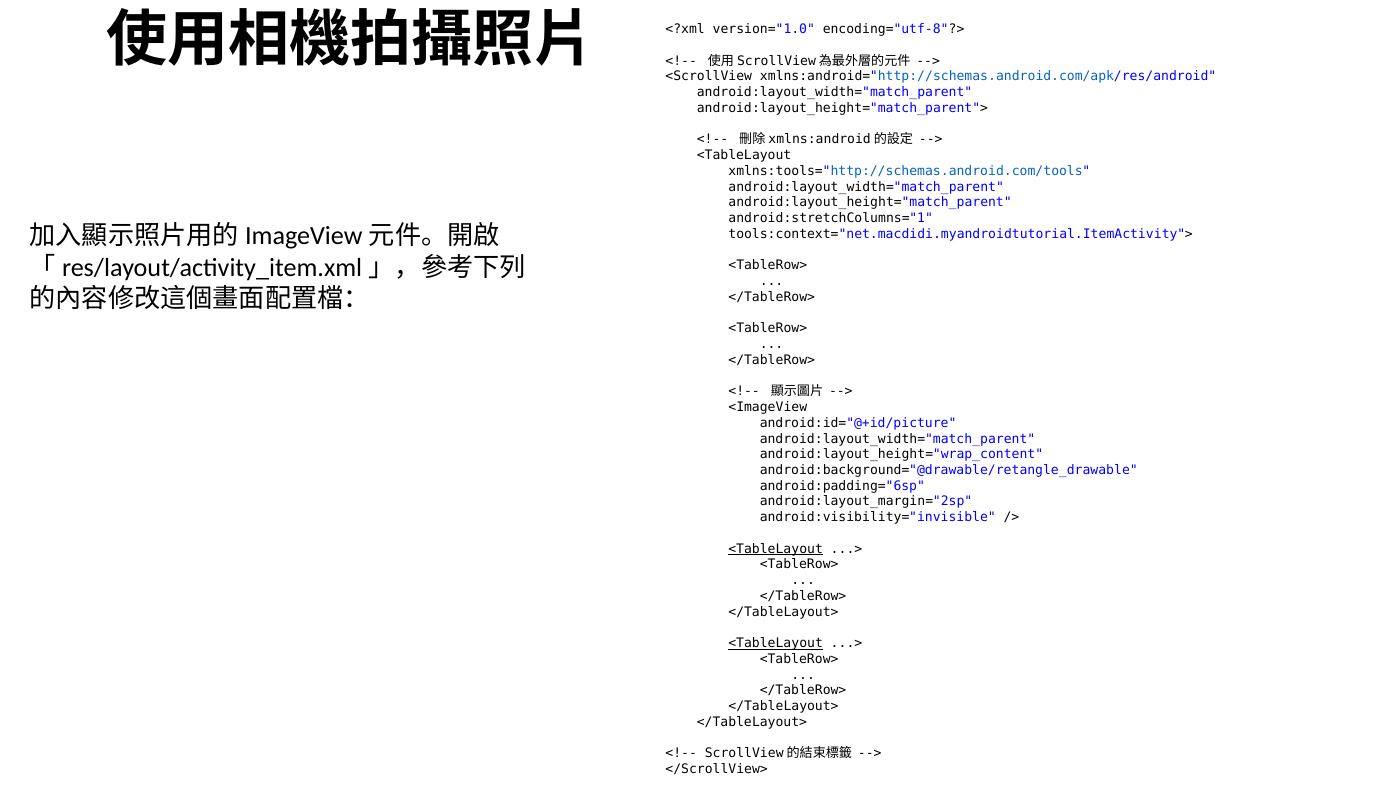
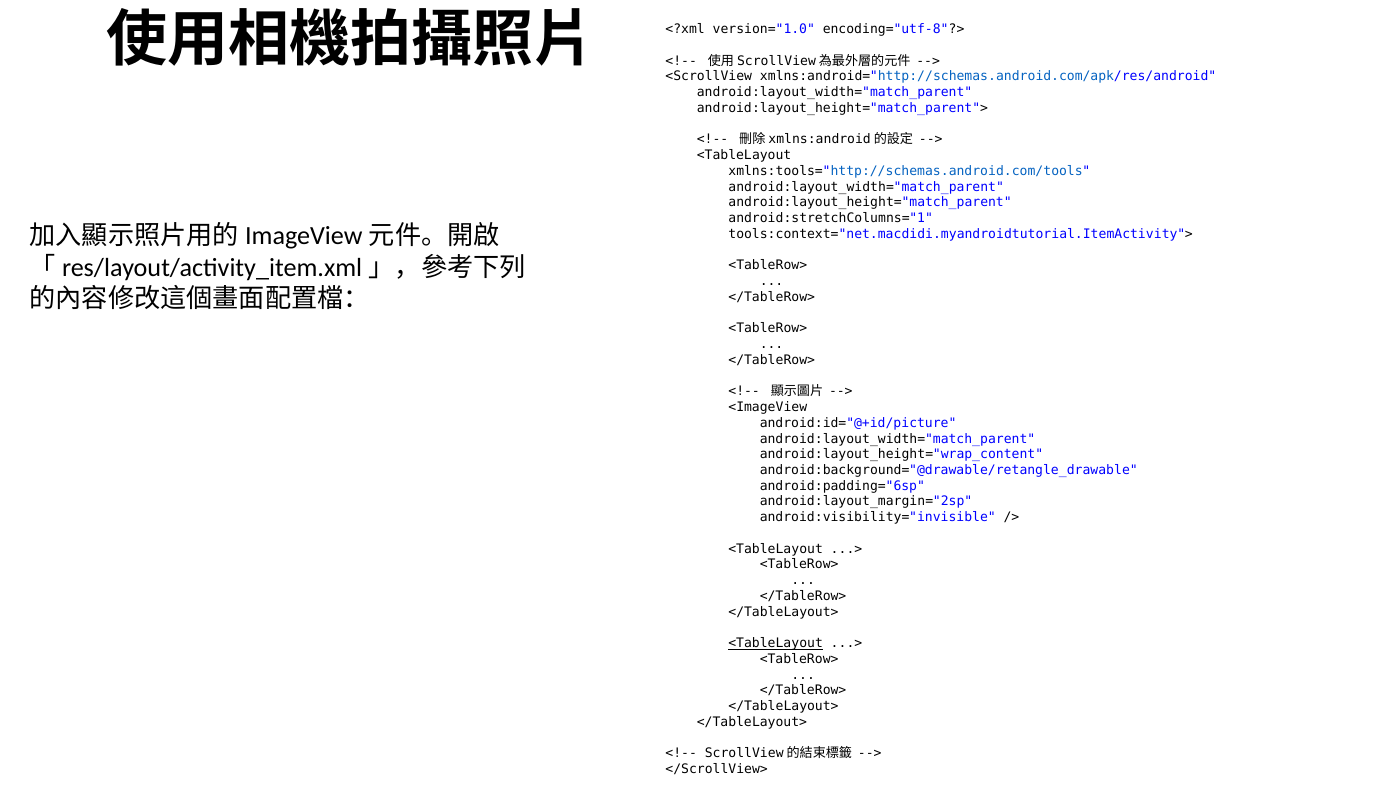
<TableLayout underline: present -> none (776, 549)
